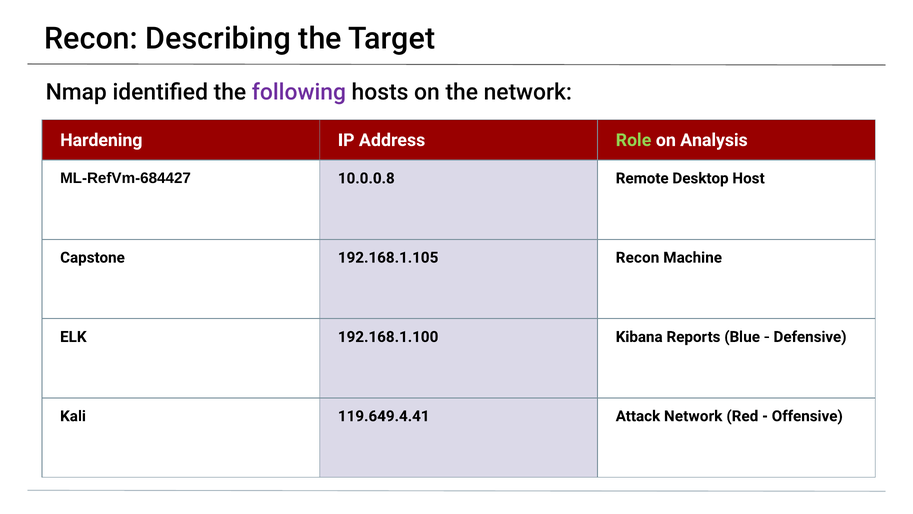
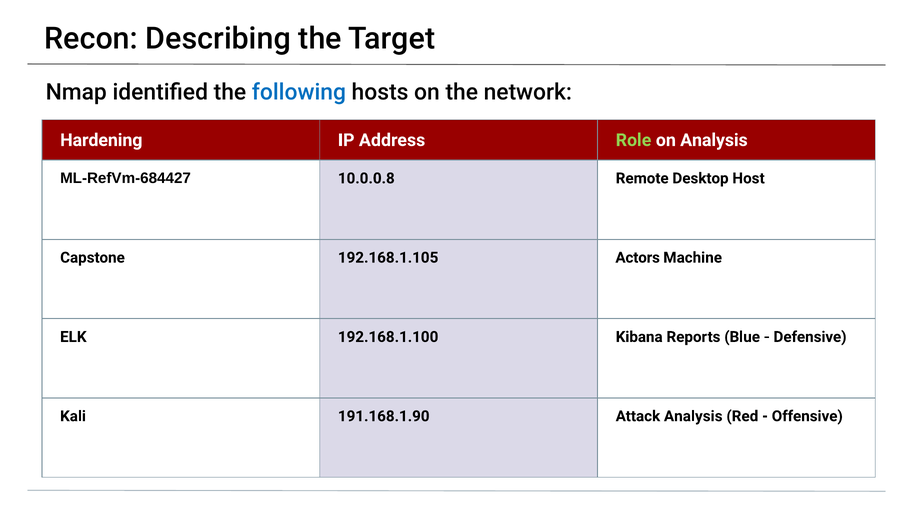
following colour: purple -> blue (299, 92)
192.168.1.105 Recon: Recon -> Actors (638, 257)
119.649.4.41: 119.649.4.41 -> 191.168.1.90 (384, 416)
Attack Network: Network -> Analysis (693, 416)
